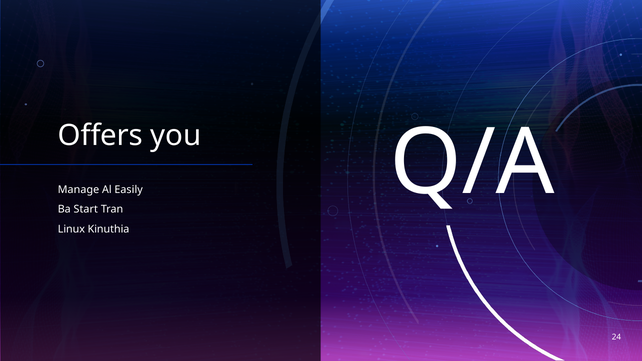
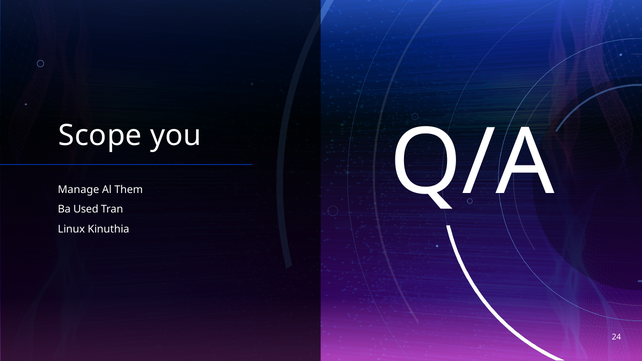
Offers: Offers -> Scope (100, 135)
Easily: Easily -> Them (129, 190)
Start: Start -> Used (86, 210)
